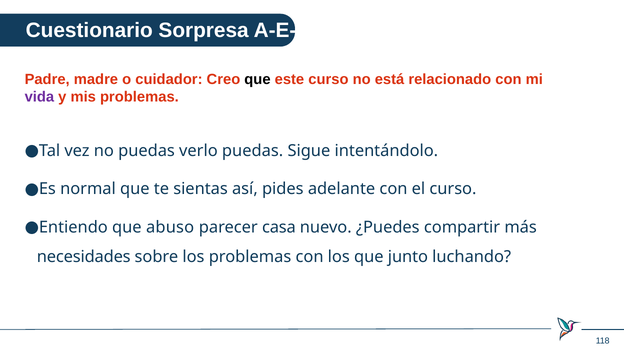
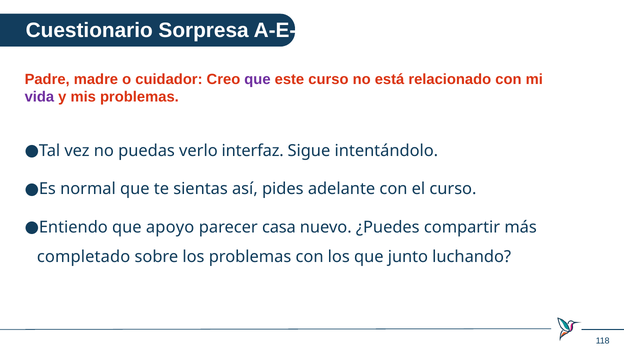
que colour: black -> purple (257, 79)
verlo puedas: puedas -> interfaz (253, 151)
abuso: abuso -> apoyo (170, 227)
necesidades: necesidades -> completado (84, 257)
